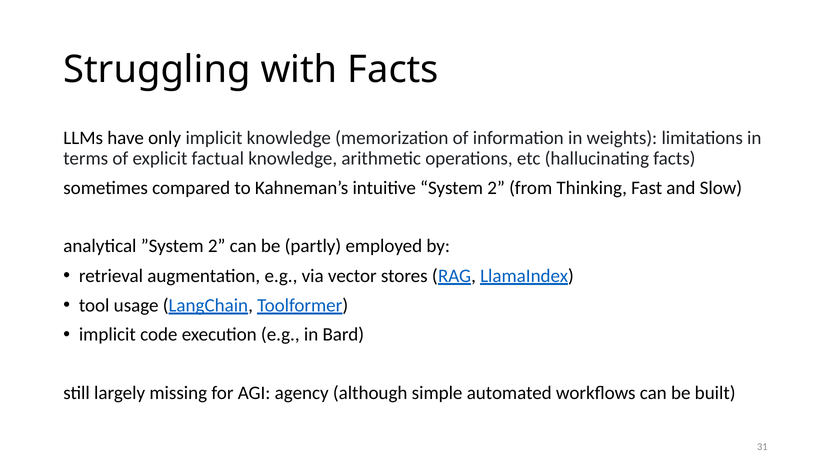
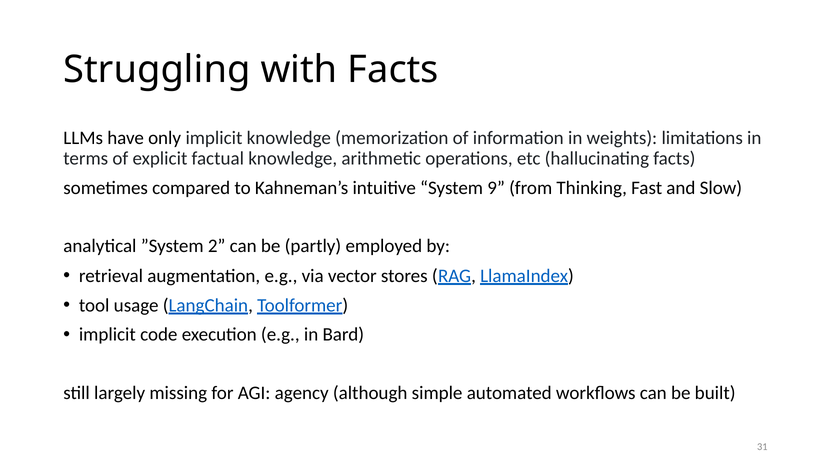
System 2: 2 -> 9 (496, 187)
